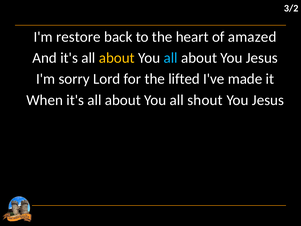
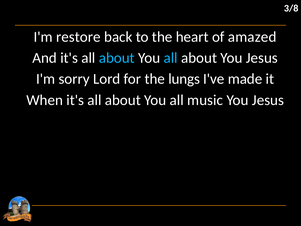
3/2: 3/2 -> 3/8 (291, 8)
about colour: yellow -> light blue (117, 58)
lifted: lifted -> lungs (184, 79)
shout: shout -> music (205, 100)
